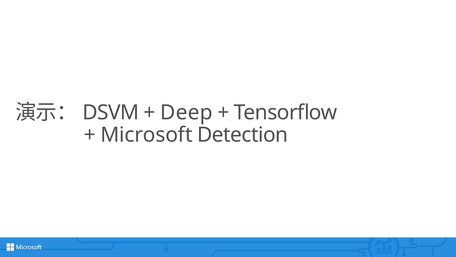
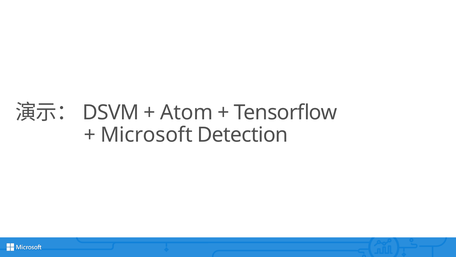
Deep: Deep -> Atom (187, 112)
